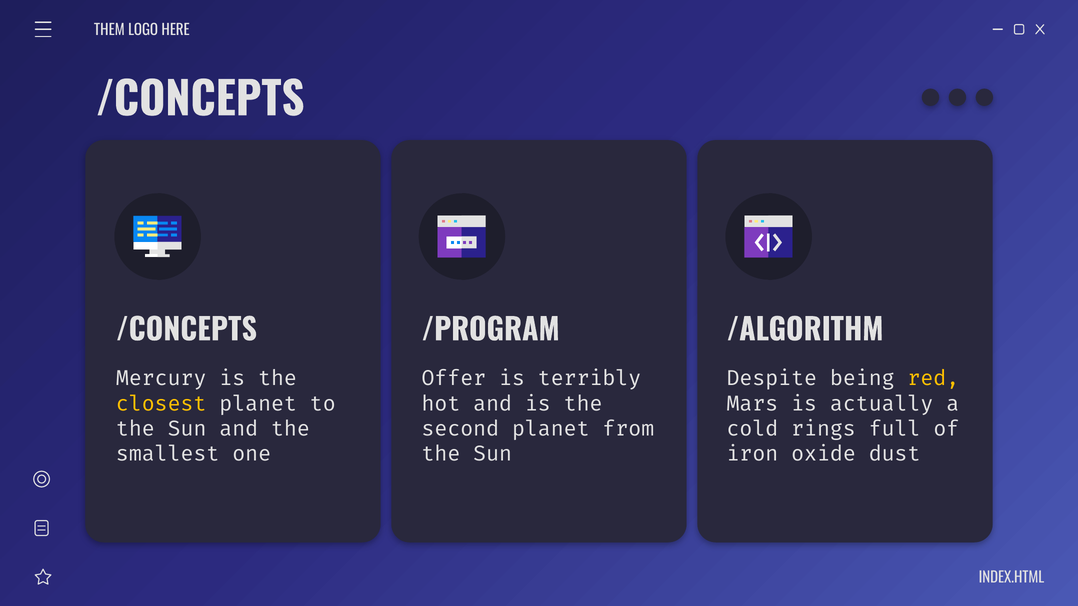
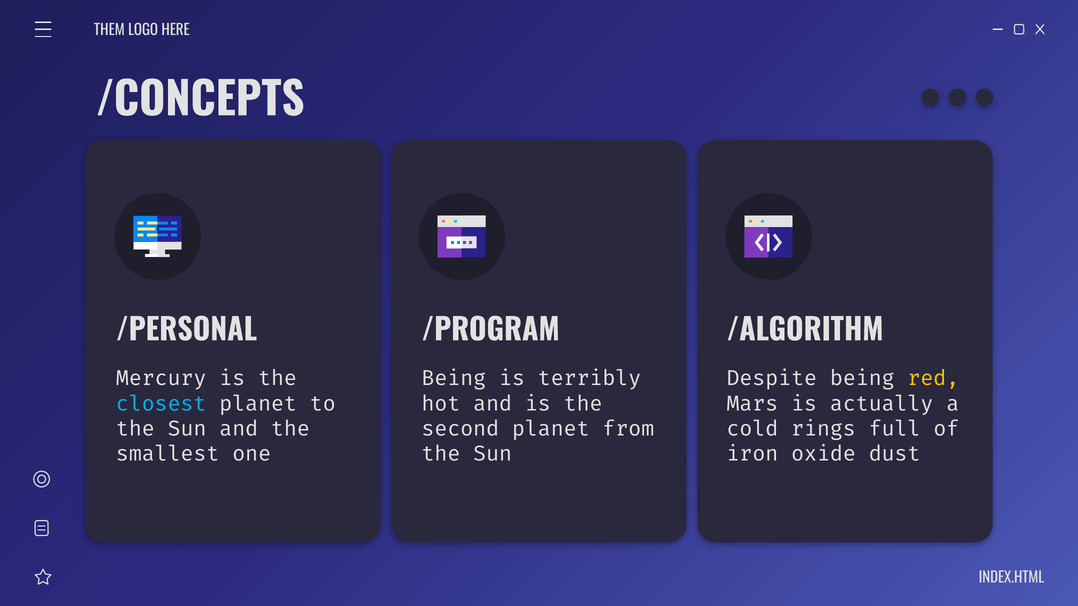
/CONCEPTS: /CONCEPTS -> /PERSONAL (186, 331)
Offer: Offer -> Being (454, 379)
closest colour: yellow -> light blue (161, 404)
